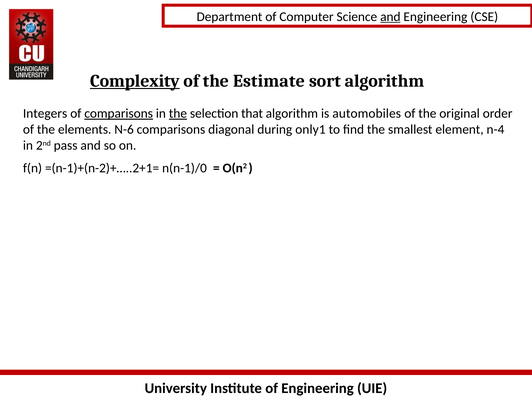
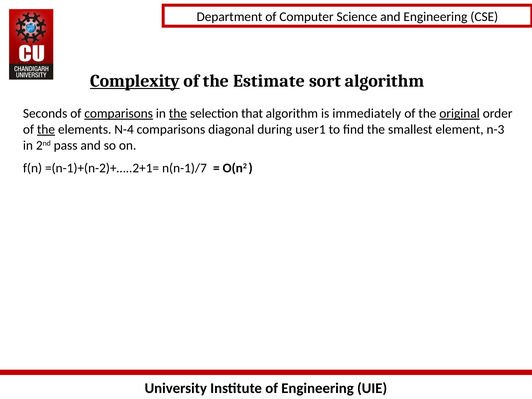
and underline: present -> none (390, 17)
Integers: Integers -> Seconds (45, 113)
automobiles: automobiles -> immediately (367, 113)
original underline: none -> present (460, 113)
the underline: none -> present (46, 129)
N-6: N-6 -> N-4 (124, 129)
only1: only1 -> user1 (310, 129)
n-4: n-4 -> n-3 (495, 129)
n(n-1)/0: n(n-1)/0 -> n(n-1)/7 (184, 168)
